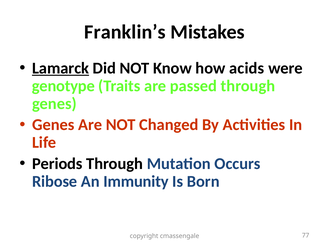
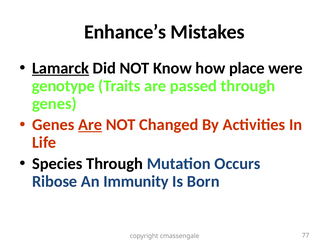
Franklin’s: Franklin’s -> Enhance’s (125, 32)
acids: acids -> place (247, 68)
Are underline: none -> present (90, 125)
Periods: Periods -> Species (57, 163)
